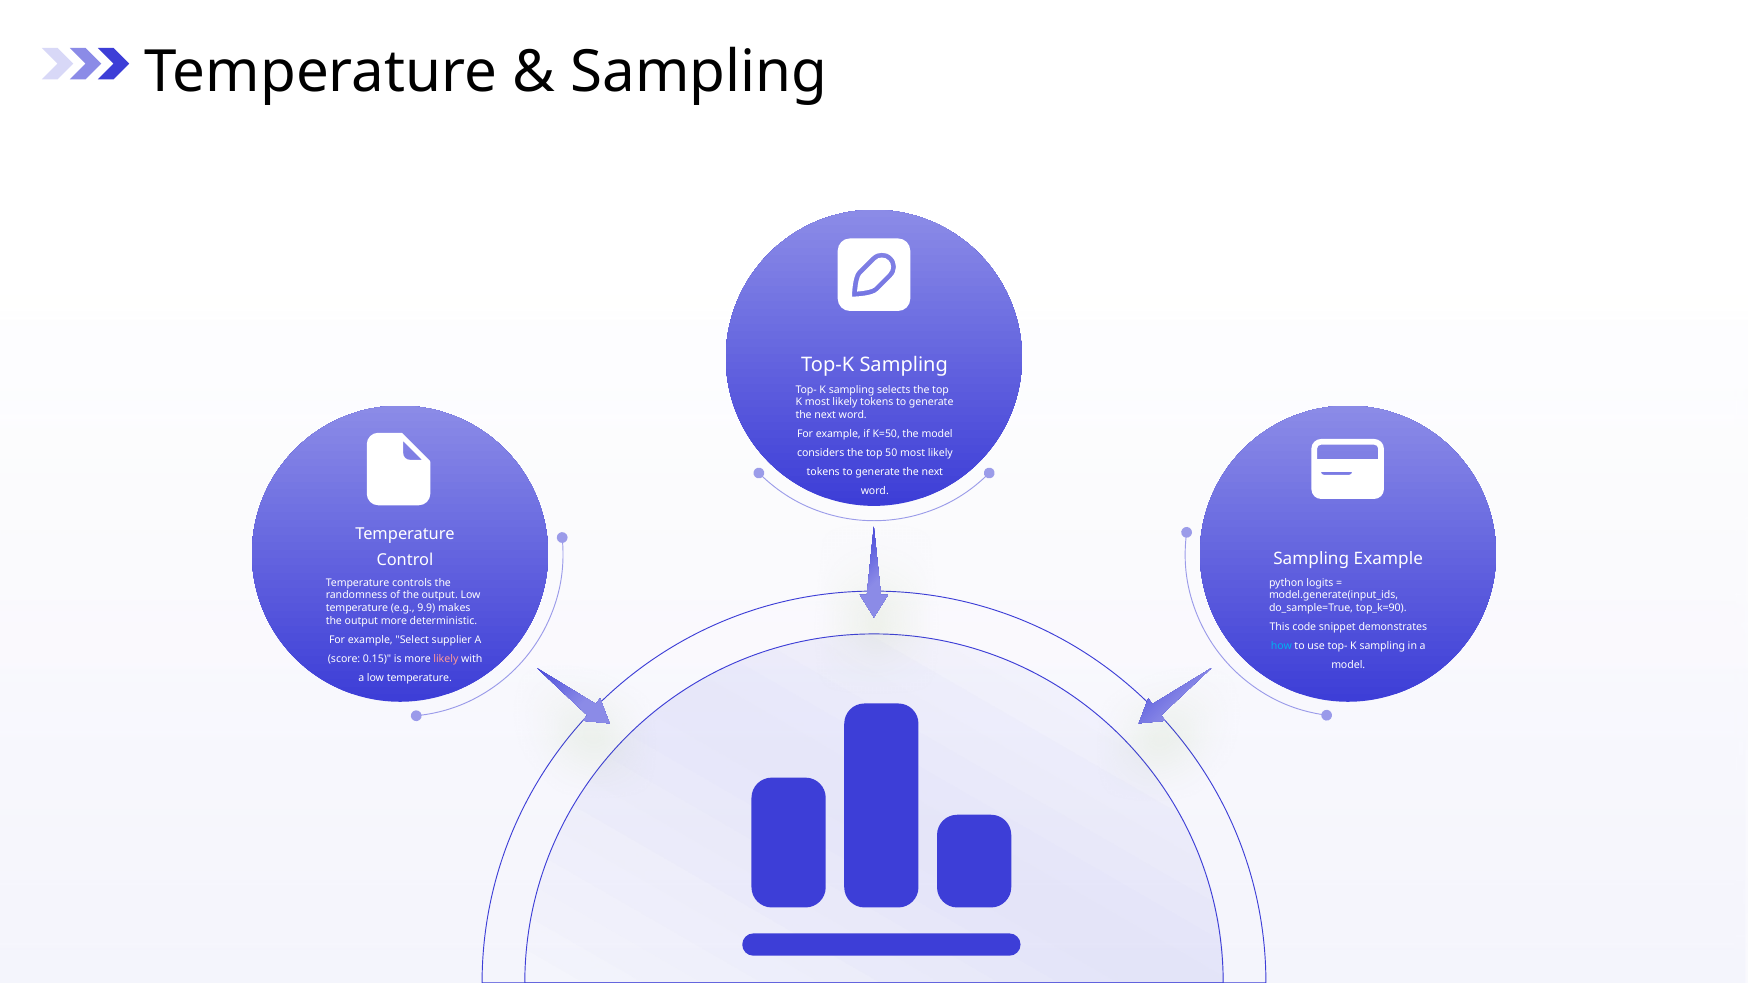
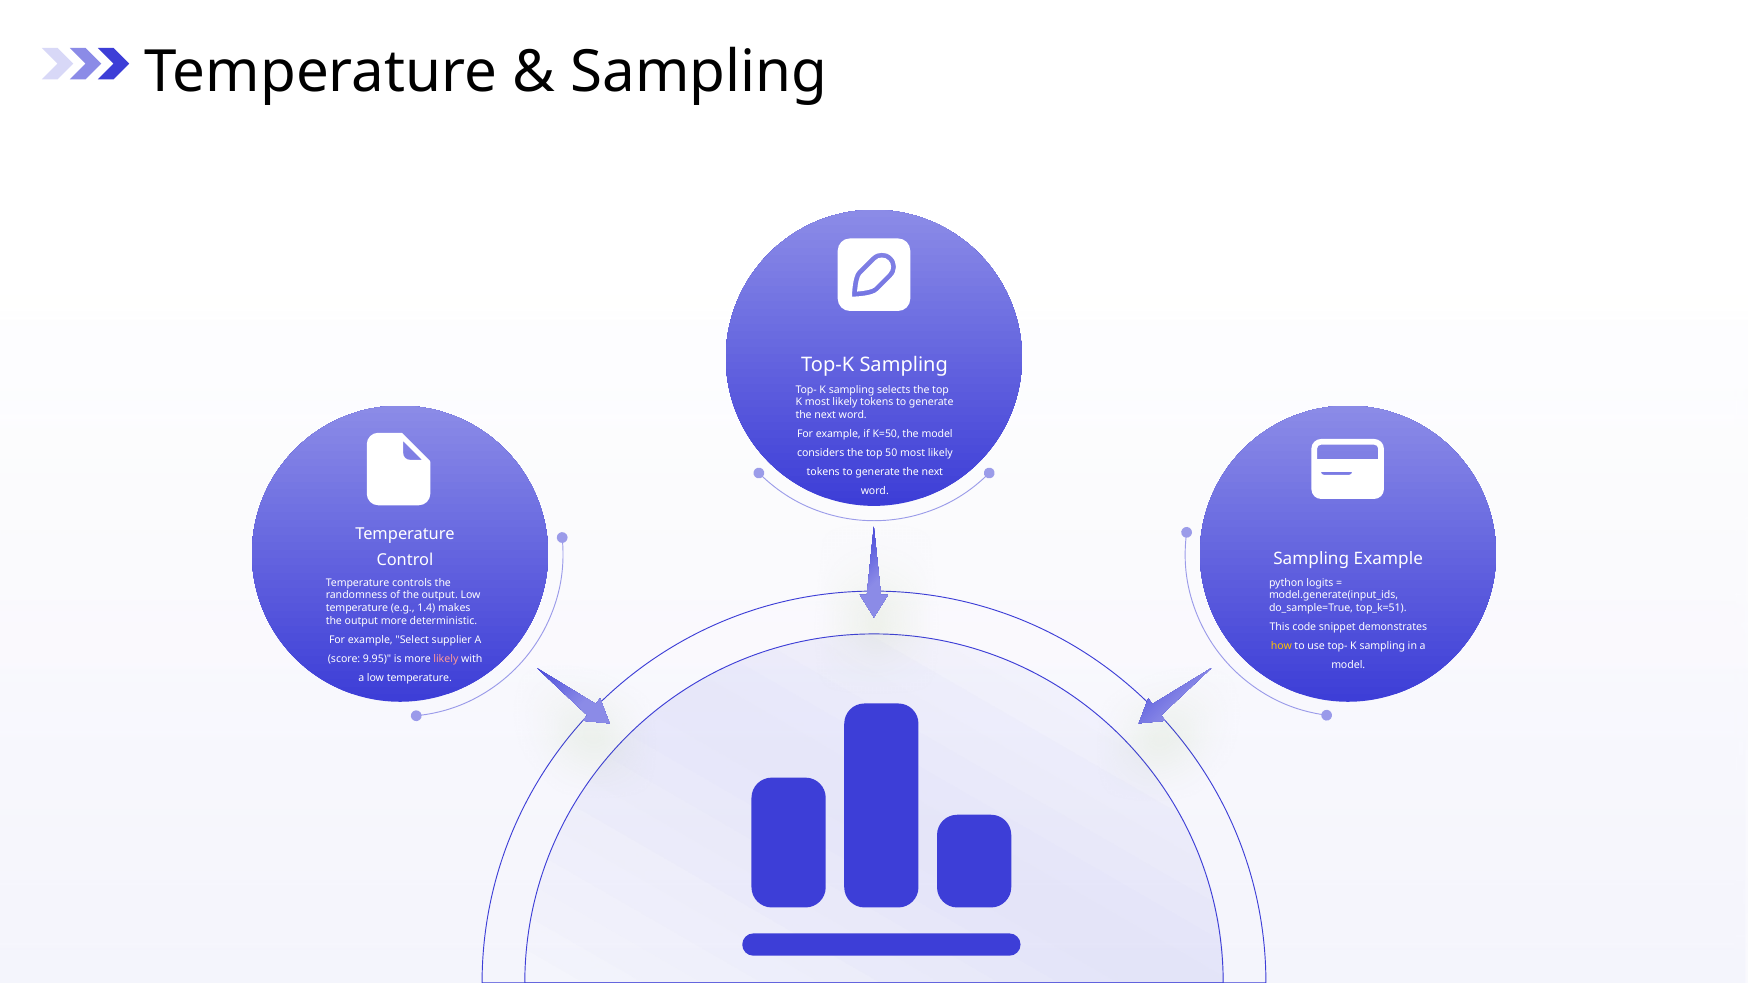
9.9: 9.9 -> 1.4 (426, 608)
top_k=90: top_k=90 -> top_k=51 (1381, 608)
how colour: light blue -> yellow (1281, 646)
0.15: 0.15 -> 9.95 (377, 659)
